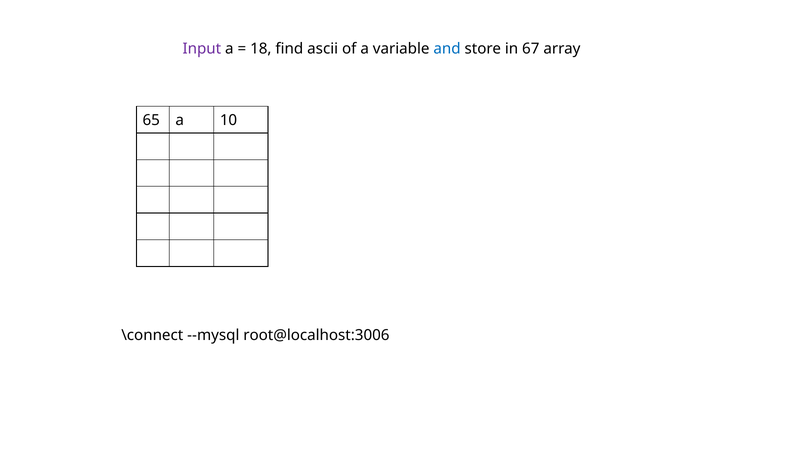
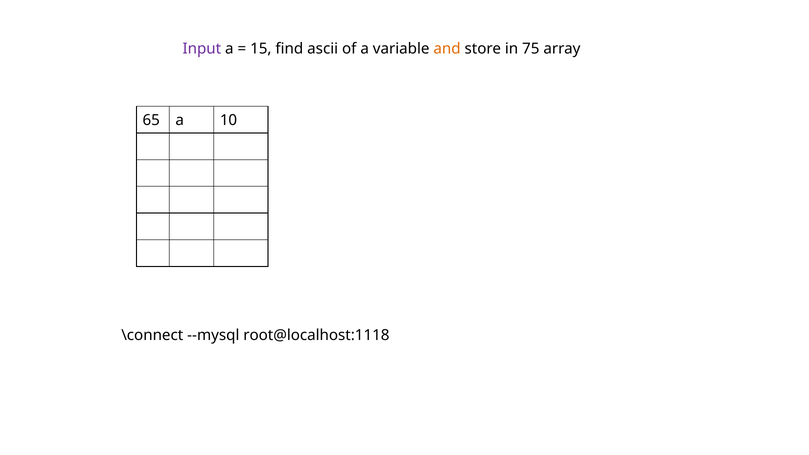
18: 18 -> 15 (261, 49)
and colour: blue -> orange (447, 49)
67: 67 -> 75 (531, 49)
root@localhost:3006: root@localhost:3006 -> root@localhost:1118 (316, 335)
